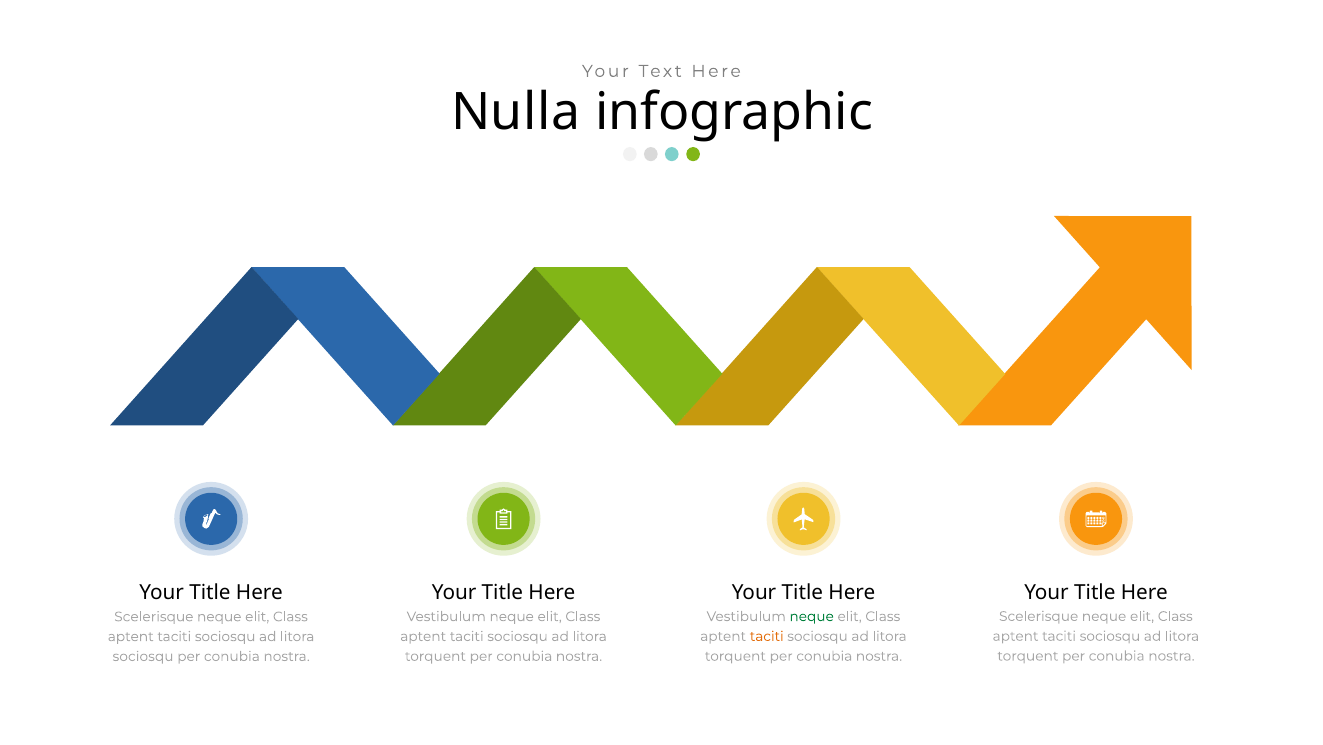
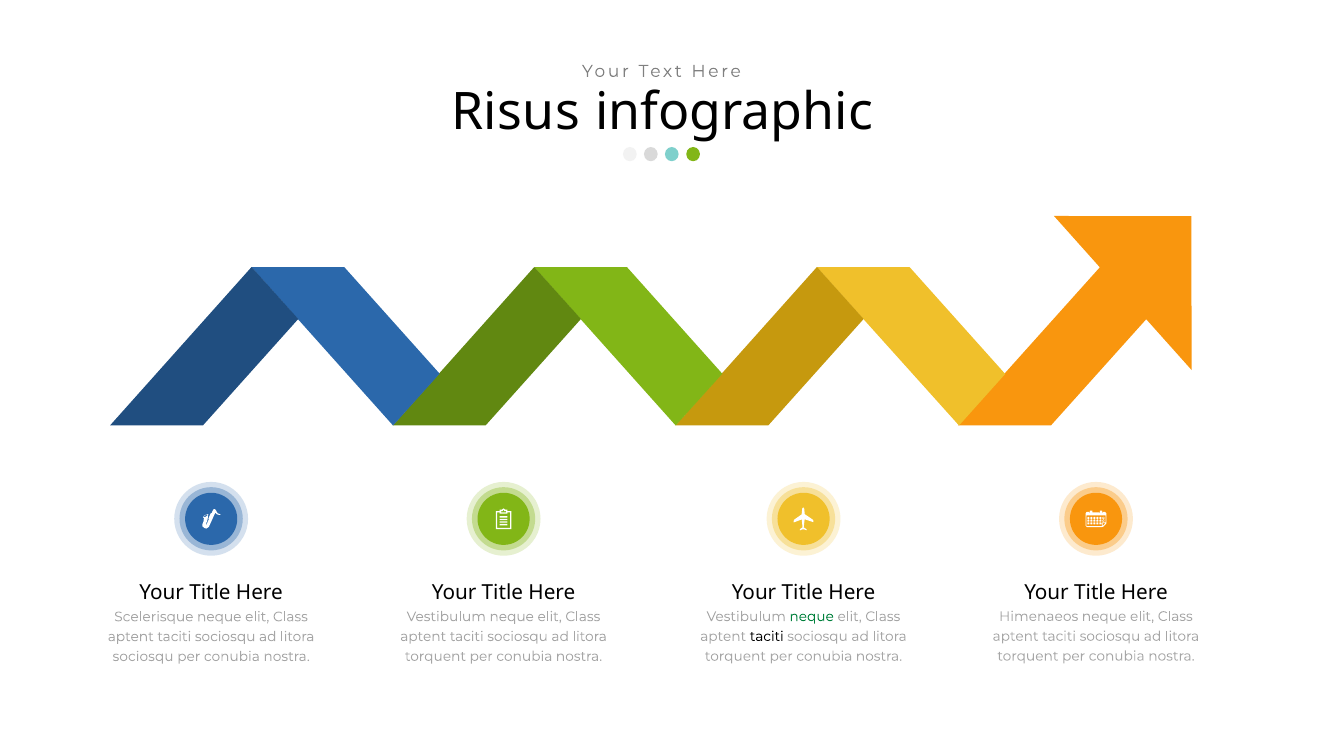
Nulla: Nulla -> Risus (516, 112)
Scelerisque: Scelerisque -> Himenaeos (1039, 617)
taciti colour: orange -> black (767, 637)
